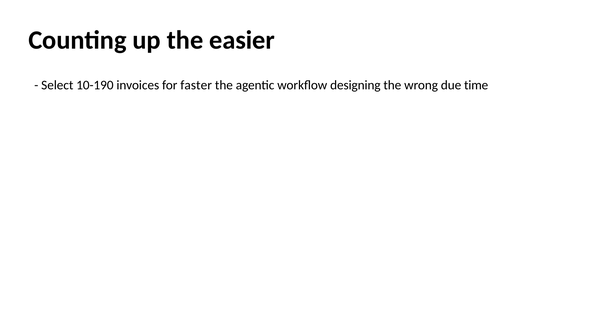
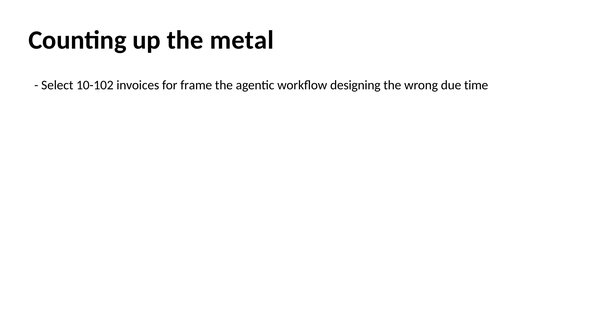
easier: easier -> metal (242, 40)
10-190: 10-190 -> 10-102 (95, 85)
faster: faster -> frame (196, 85)
